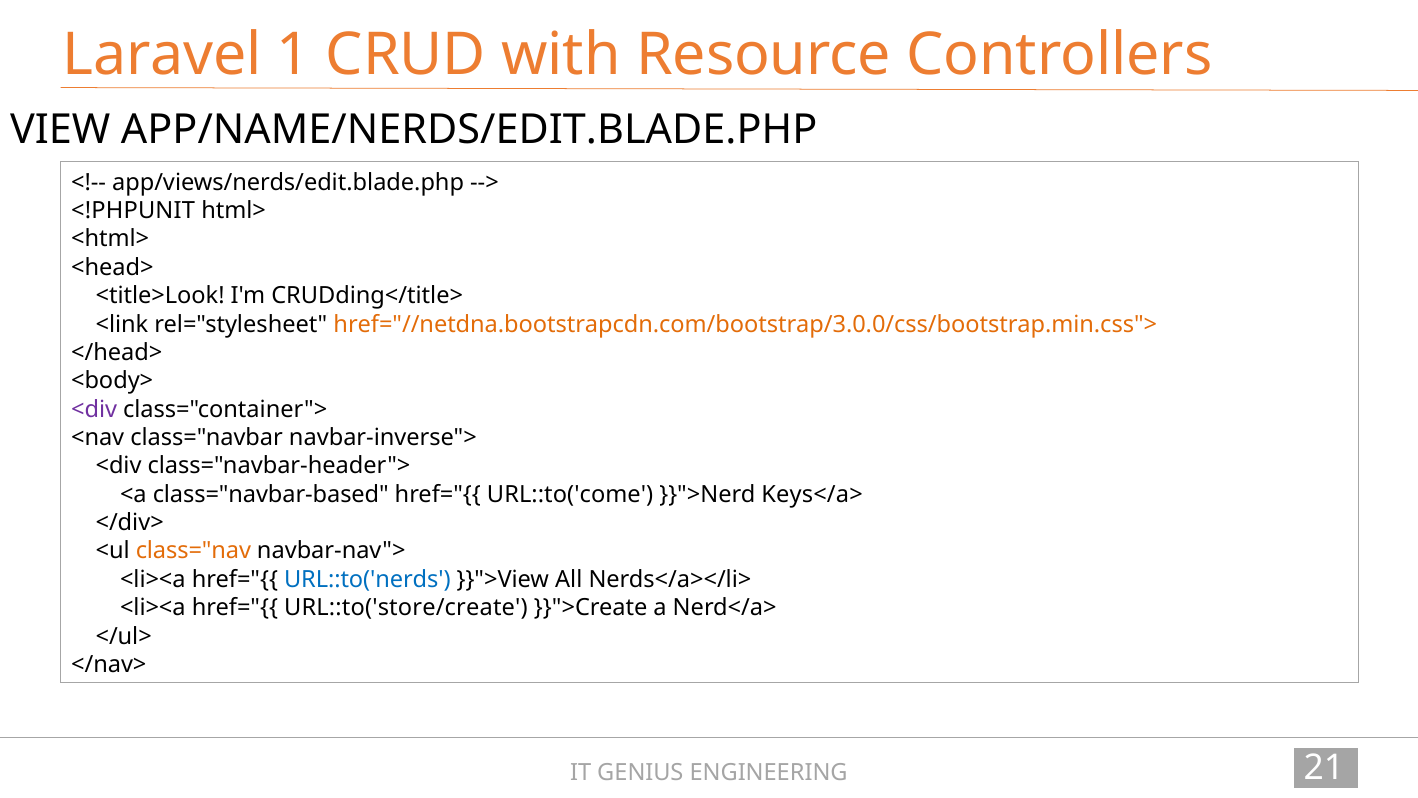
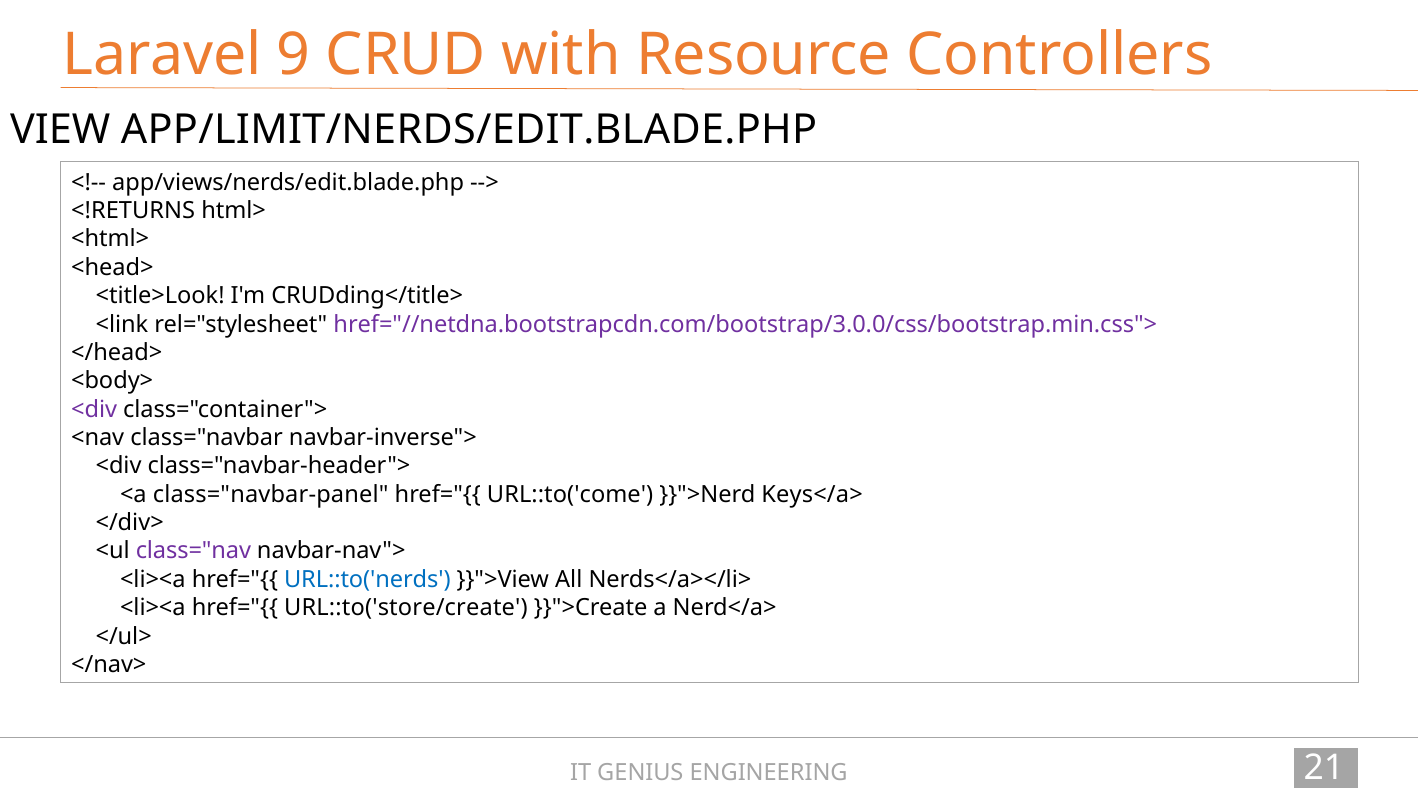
1: 1 -> 9 (294, 55)
APP/NAME/NERDS/EDIT.BLADE.PHP: APP/NAME/NERDS/EDIT.BLADE.PHP -> APP/LIMIT/NERDS/EDIT.BLADE.PHP (469, 129)
<!PHPUNIT: <!PHPUNIT -> <!RETURNS (133, 211)
href="//netdna.bootstrapcdn.com/bootstrap/3.0.0/css/bootstrap.min.css"> colour: orange -> purple (745, 324)
class="navbar-based: class="navbar-based -> class="navbar-panel (271, 494)
class="nav colour: orange -> purple (193, 551)
